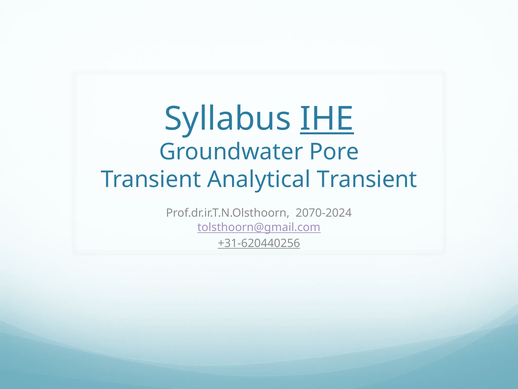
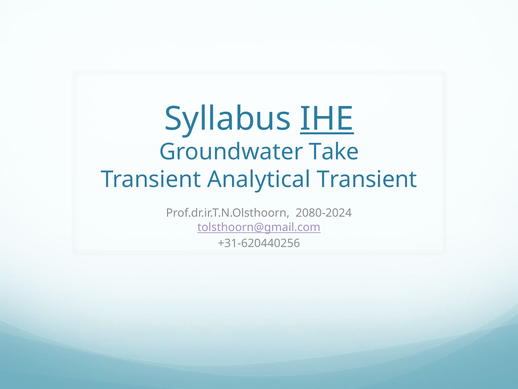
Pore: Pore -> Take (334, 152)
2070-2024: 2070-2024 -> 2080-2024 (324, 213)
+31-620440256 underline: present -> none (259, 243)
